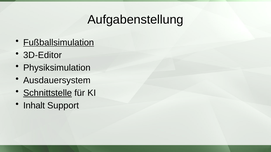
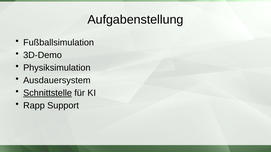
Fußballsimulation underline: present -> none (59, 43)
3D-Editor: 3D-Editor -> 3D-Demo (43, 55)
Inhalt: Inhalt -> Rapp (34, 106)
